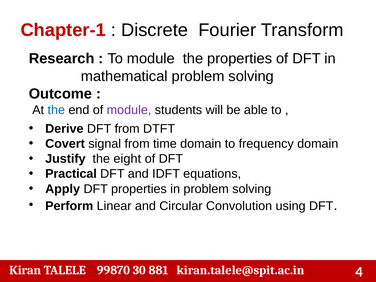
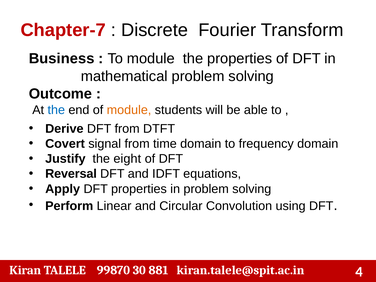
Chapter-1: Chapter-1 -> Chapter-7 (63, 30)
Research: Research -> Business (62, 59)
module colour: purple -> orange (129, 110)
Practical: Practical -> Reversal (71, 174)
